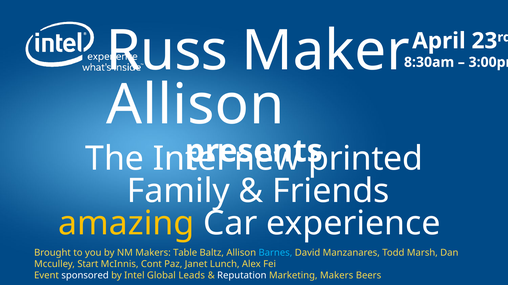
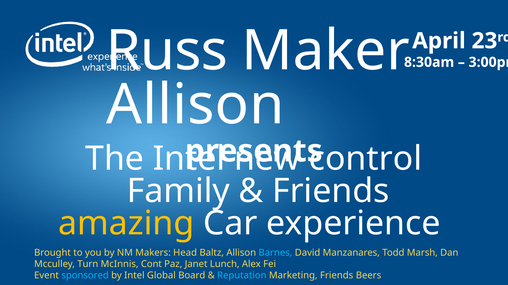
printed: printed -> control (365, 159)
Table: Table -> Head (185, 253)
Start: Start -> Turn (88, 265)
sponsored colour: white -> light blue (85, 276)
Leads: Leads -> Board (192, 276)
Reputation colour: white -> light blue (242, 276)
Marketing Makers: Makers -> Friends (337, 276)
